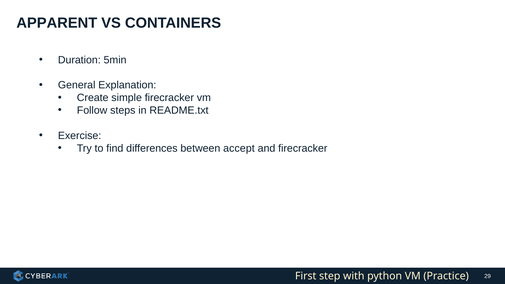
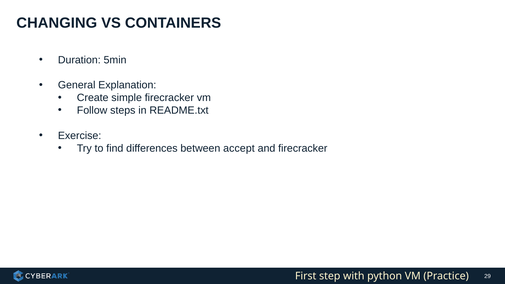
APPARENT: APPARENT -> CHANGING (57, 23)
